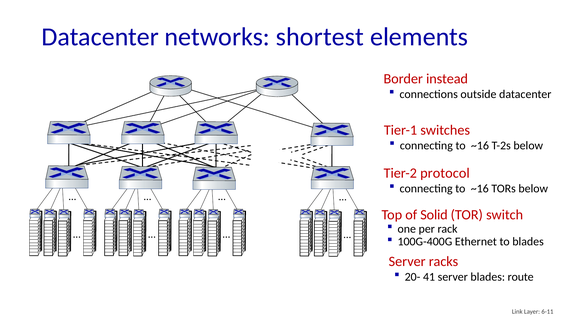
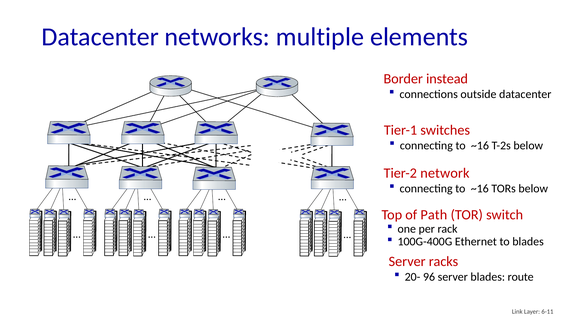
shortest: shortest -> multiple (320, 37)
protocol: protocol -> network (445, 173)
Solid: Solid -> Path (434, 215)
41: 41 -> 96 (429, 277)
